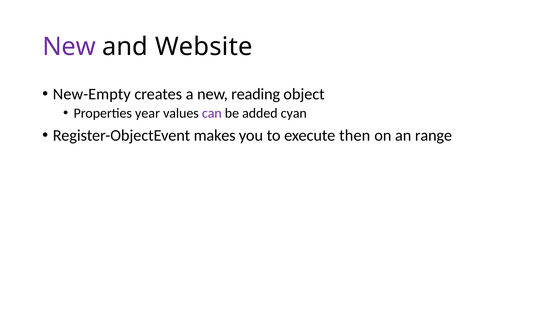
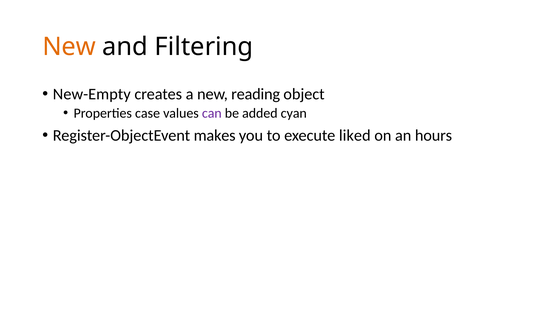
New colour: purple -> orange (69, 47)
Website: Website -> Filtering (204, 47)
year: year -> case (148, 113)
then: then -> liked (355, 135)
range: range -> hours (433, 135)
